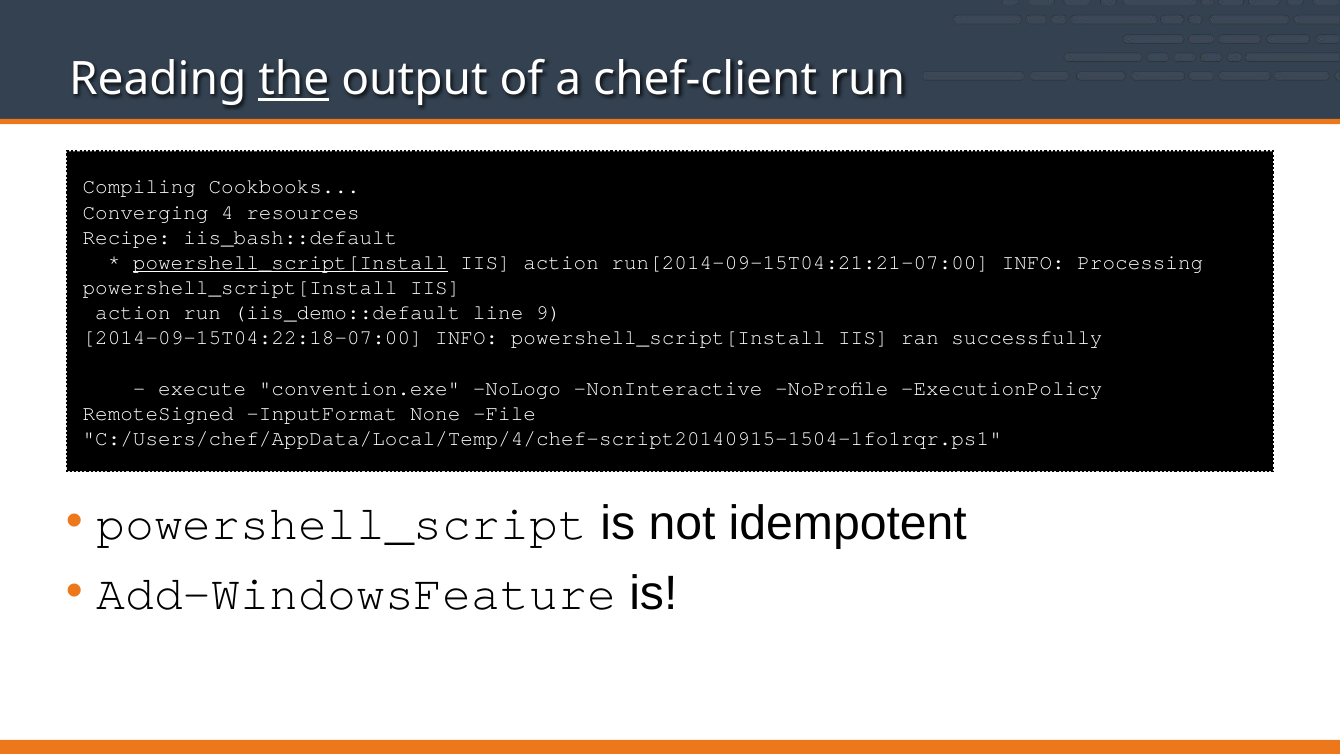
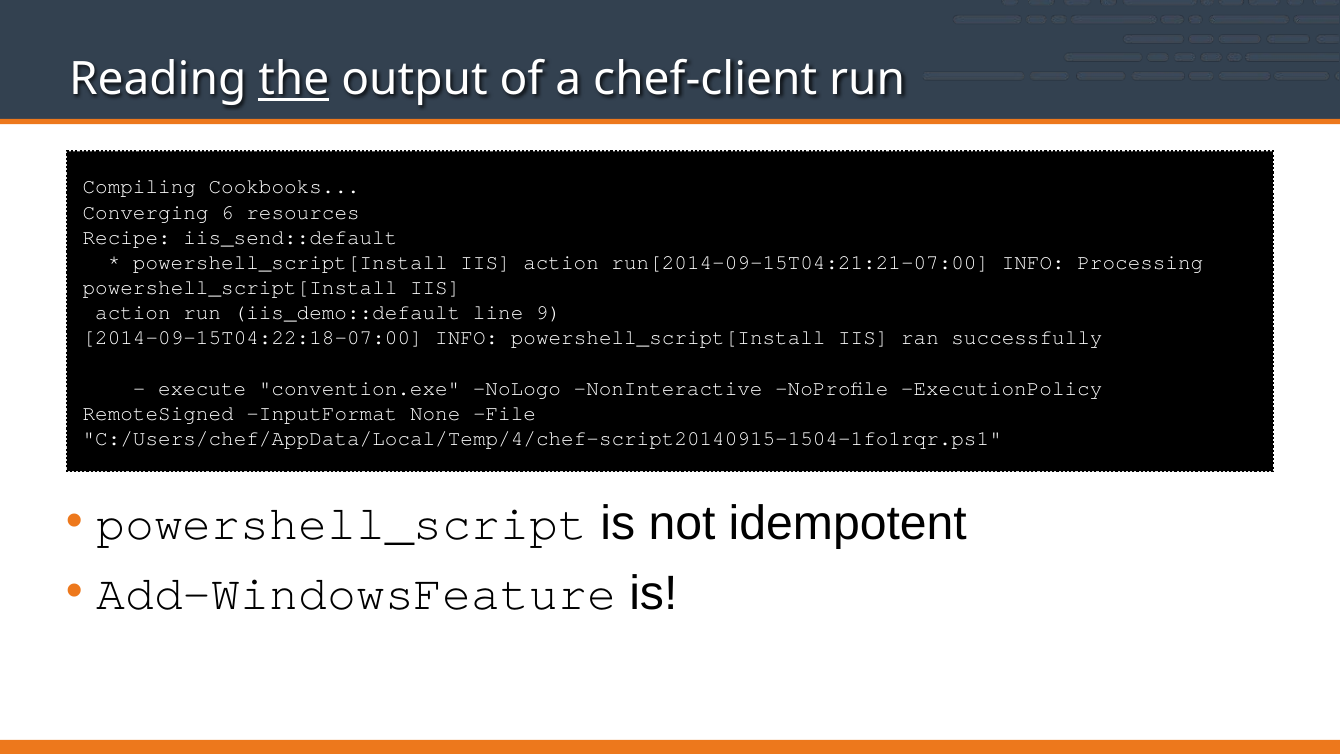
4: 4 -> 6 (227, 212)
iis_bash::default: iis_bash::default -> iis_send::default (290, 237)
powershell_script[Install underline: present -> none (290, 262)
